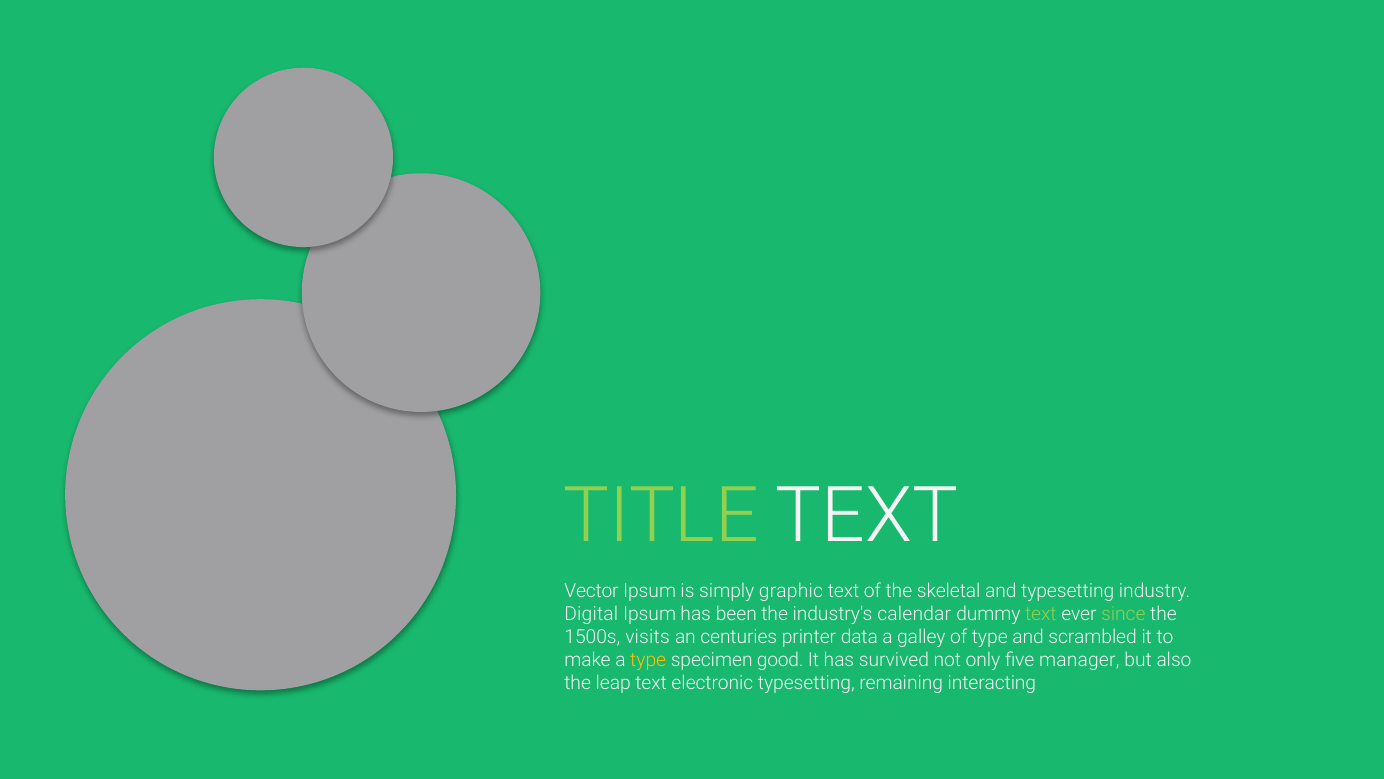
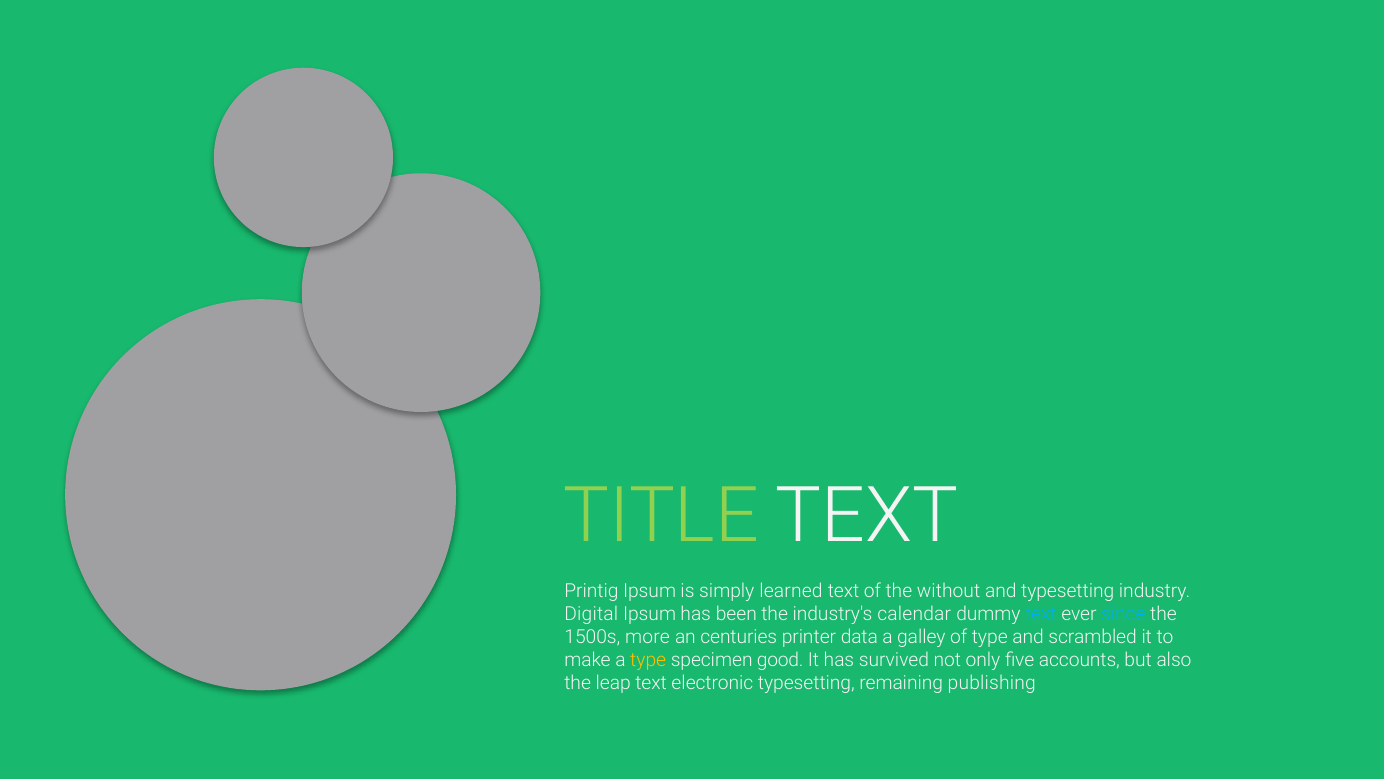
Vector: Vector -> Printig (591, 591)
graphic: graphic -> learned (791, 591)
skeletal: skeletal -> without (949, 591)
text colour: light green -> light blue (1041, 614)
since colour: light green -> light blue (1123, 614)
visits: visits -> more (648, 637)
manager: manager -> accounts (1079, 660)
interacting: interacting -> publishing (992, 683)
